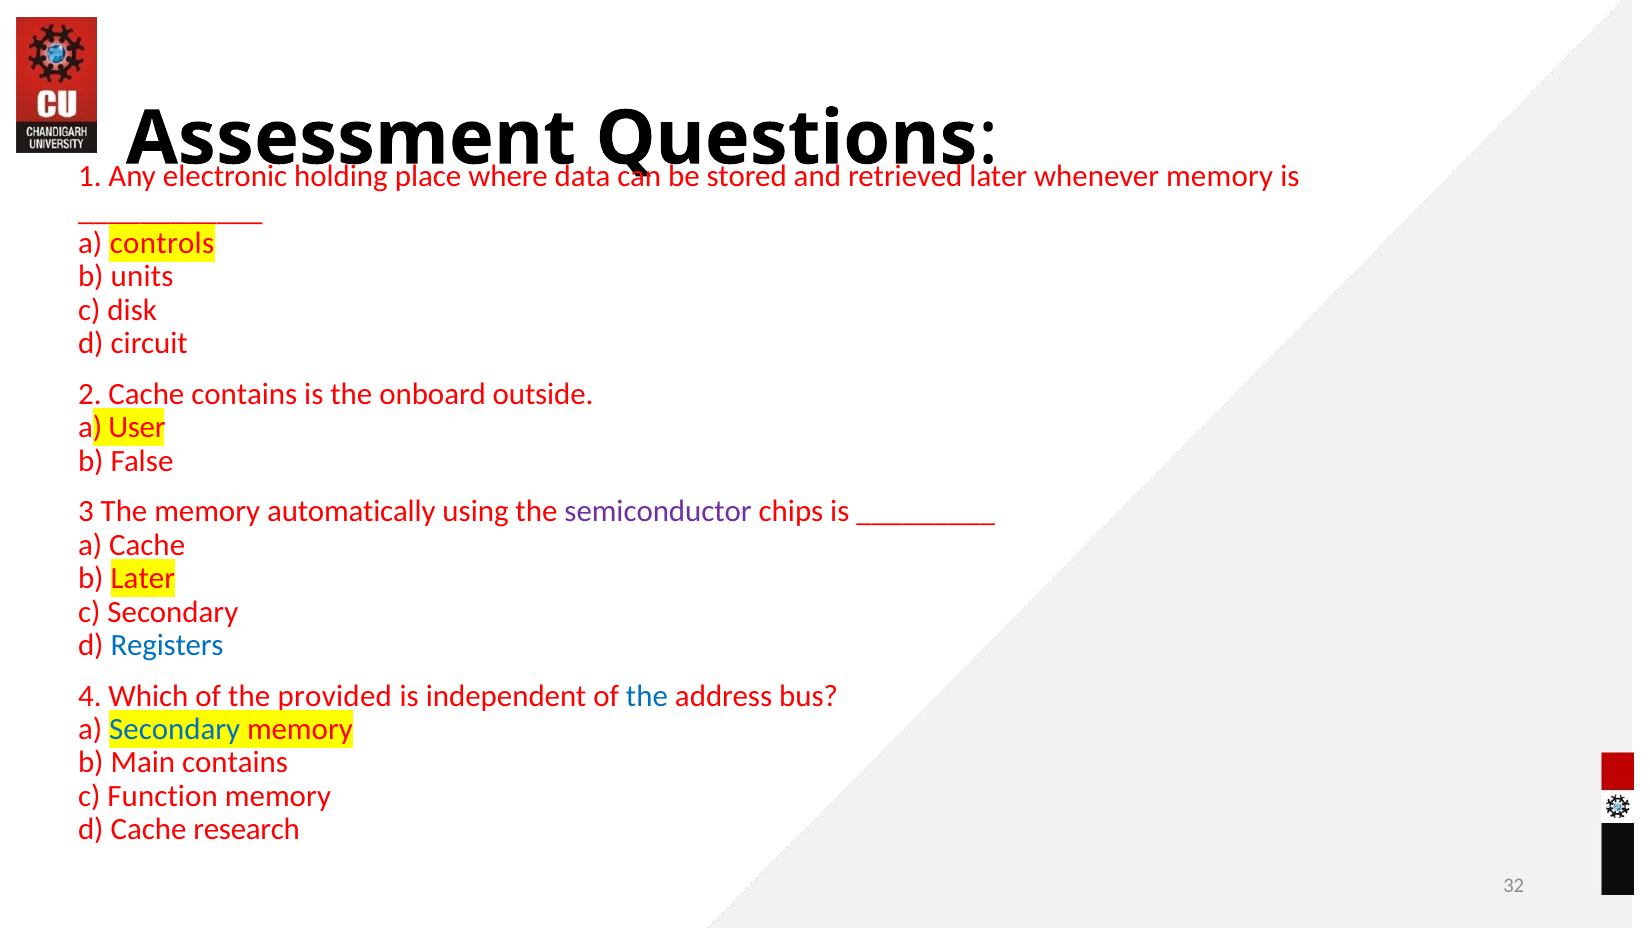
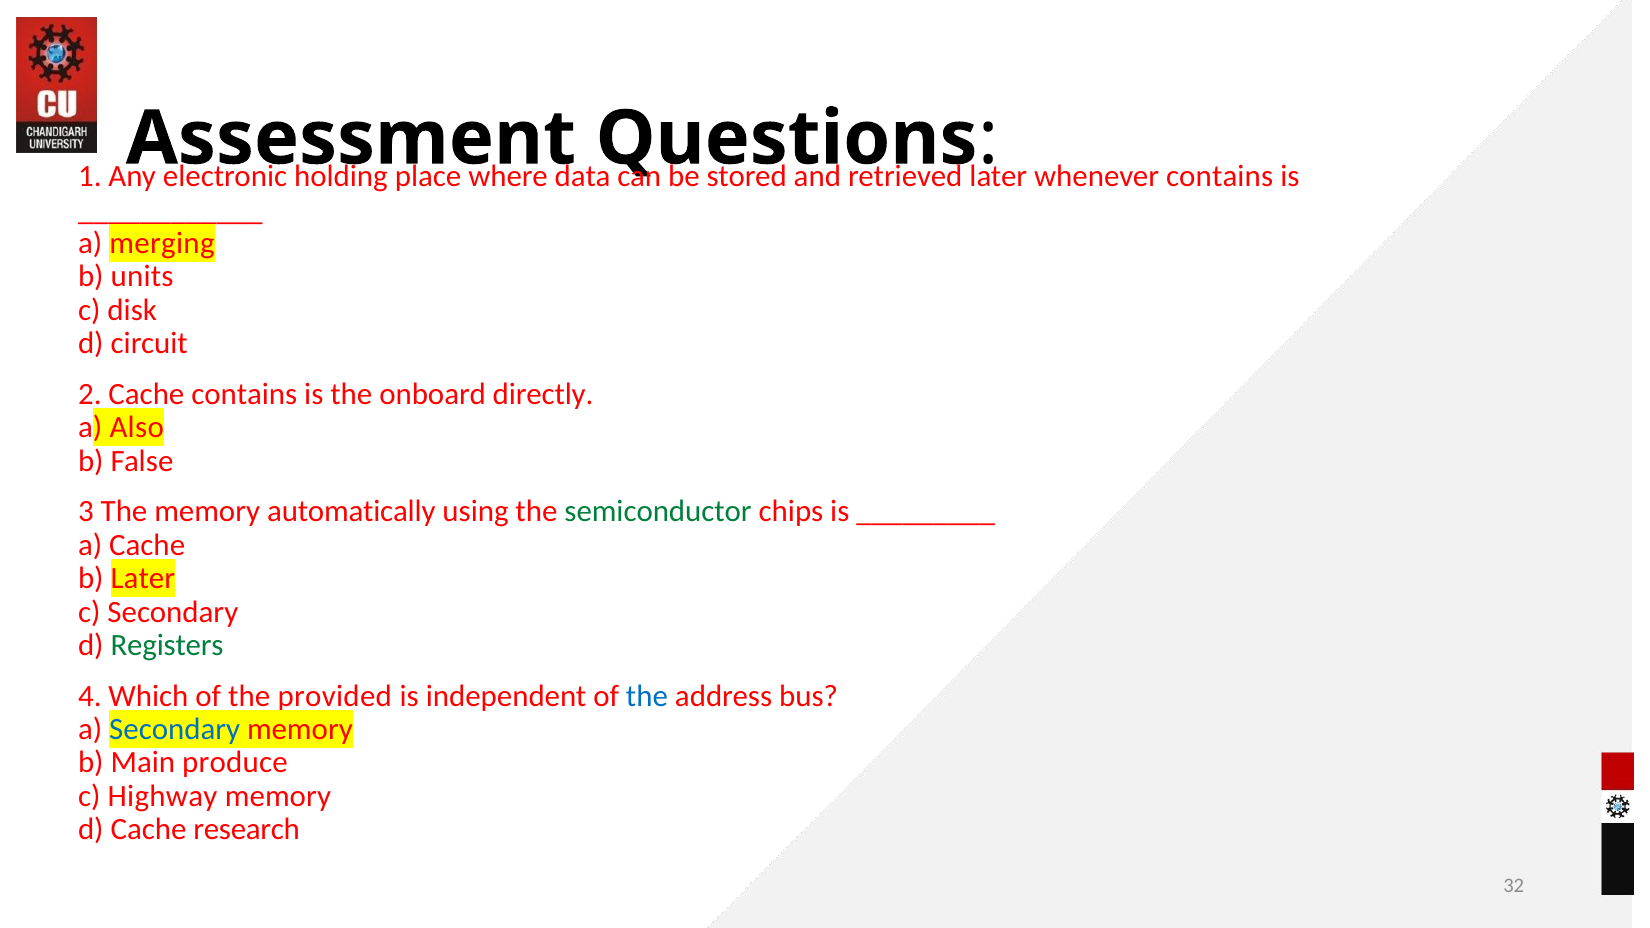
whenever memory: memory -> contains (1220, 177)
controls: controls -> merging (162, 243)
outside: outside -> directly (543, 394)
User: User -> Also (137, 428)
semiconductor colour: purple -> green (658, 512)
Registers colour: blue -> green (167, 645)
Main contains: contains -> produce (235, 763)
Function: Function -> Highway (162, 796)
